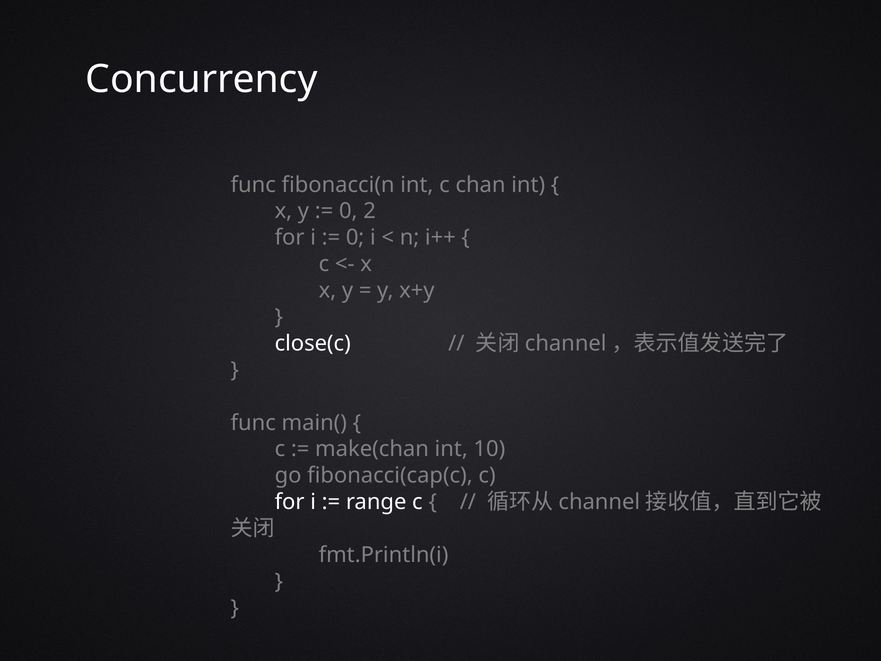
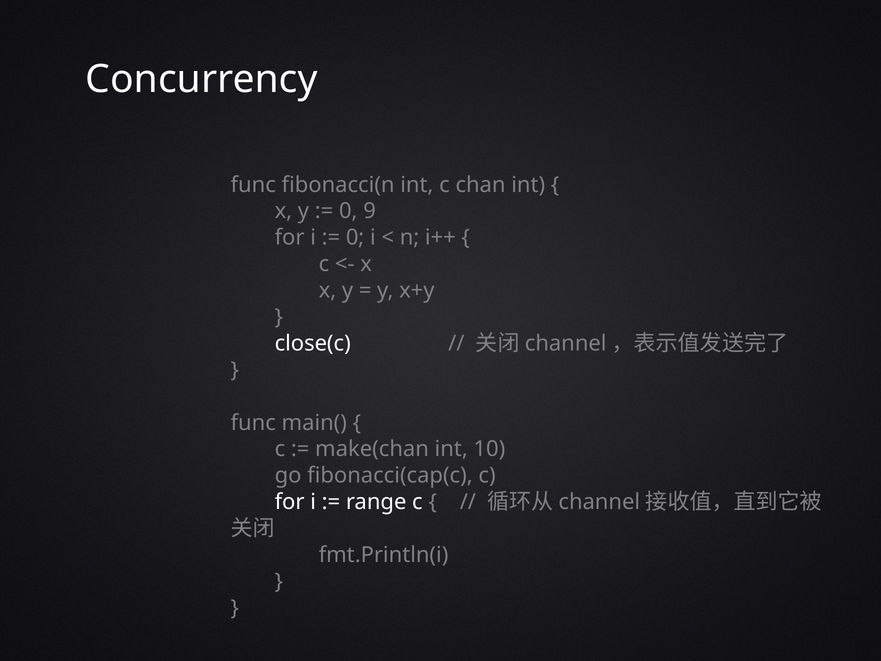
2: 2 -> 9 (370, 211)
